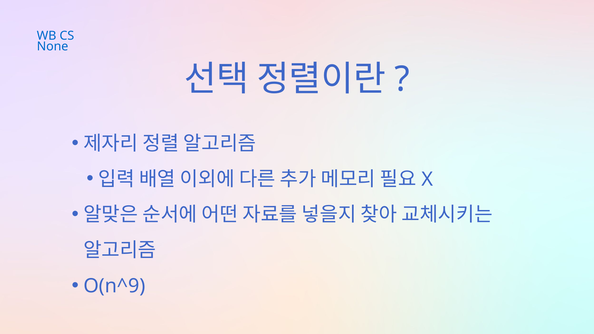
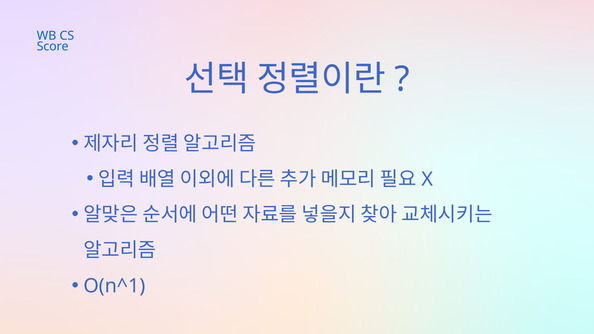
None: None -> Score (53, 47)
O(n^9: O(n^9 -> O(n^1 (114, 286)
